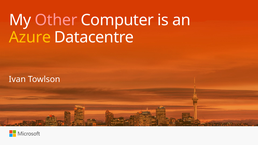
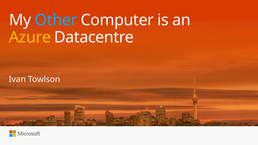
Other colour: pink -> light blue (56, 20)
